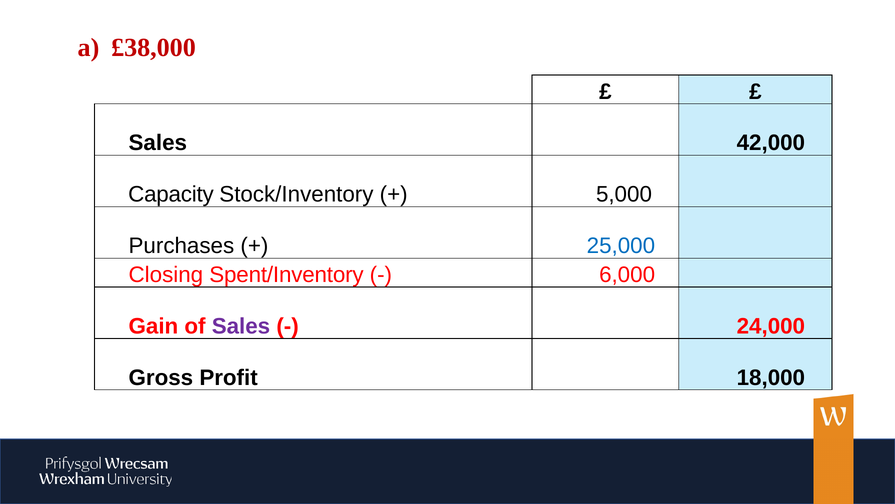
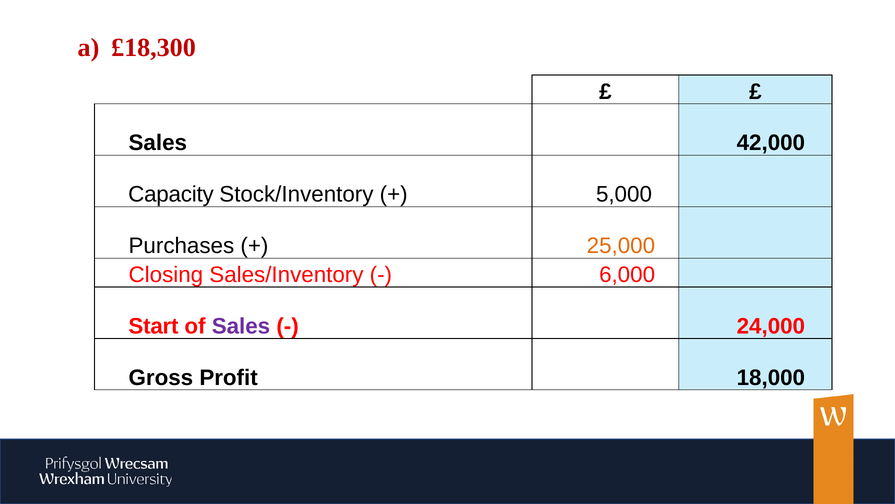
£38,000: £38,000 -> £18,300 (153, 47)
25,000 colour: blue -> orange (621, 246)
Spent/Inventory: Spent/Inventory -> Sales/Inventory (286, 274)
Gain: Gain -> Start (154, 326)
